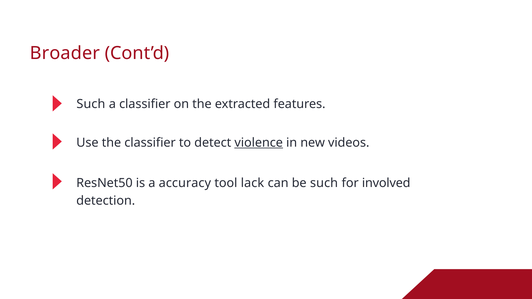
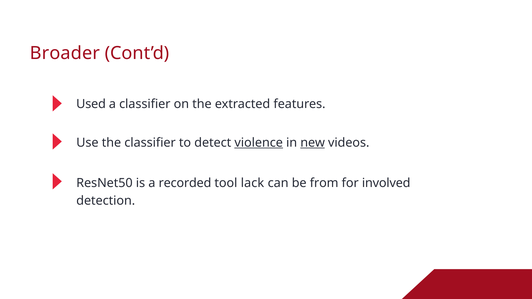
Such: Such -> Used (91, 104)
new underline: none -> present (313, 143)
accuracy: accuracy -> recorded (185, 183)
be such: such -> from (324, 183)
